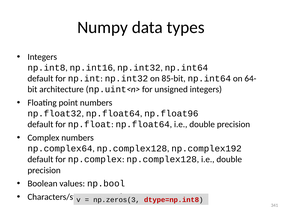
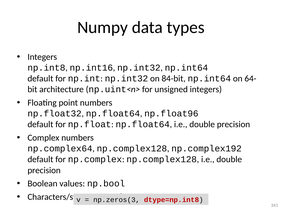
85-bit: 85-bit -> 84-bit (174, 78)
